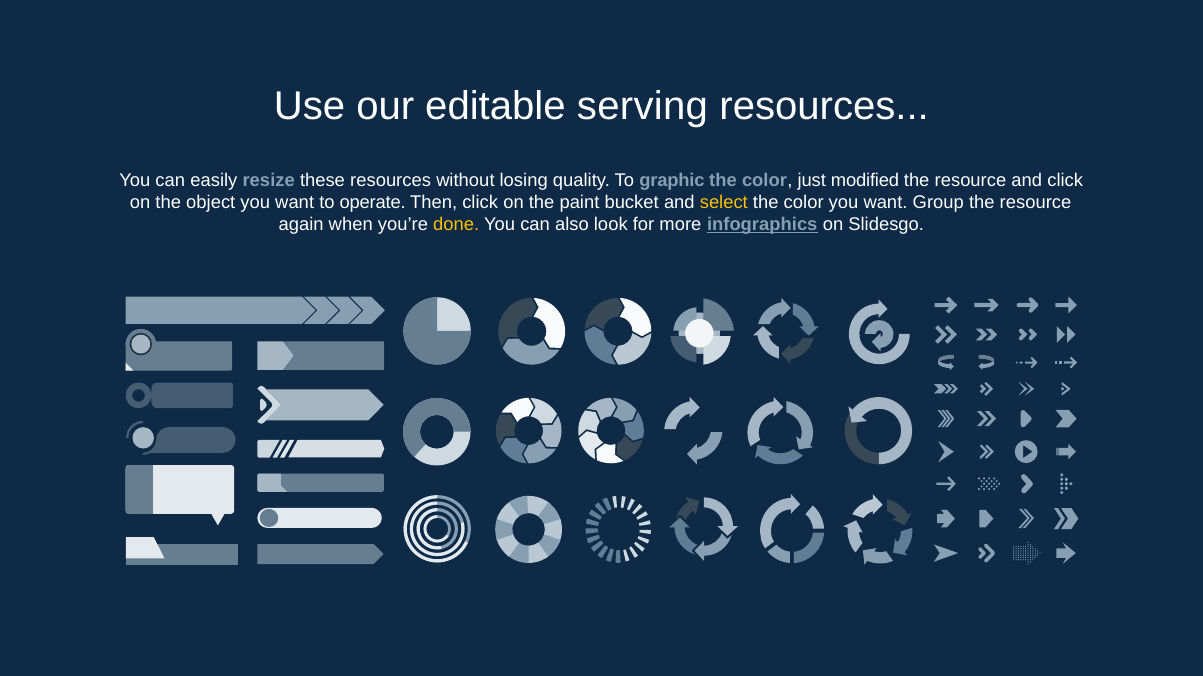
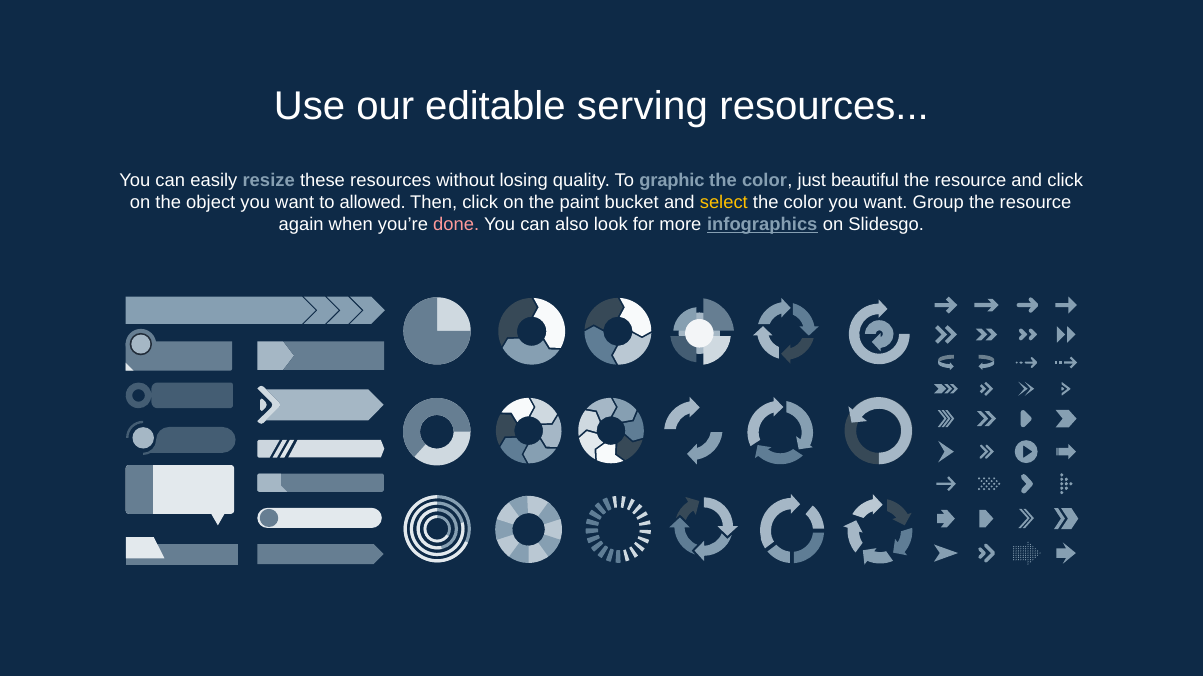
modified: modified -> beautiful (865, 181)
operate: operate -> allowed (373, 203)
done colour: yellow -> pink (456, 225)
